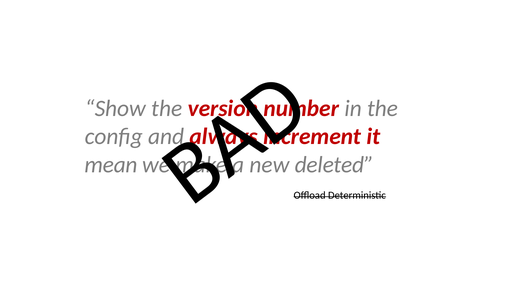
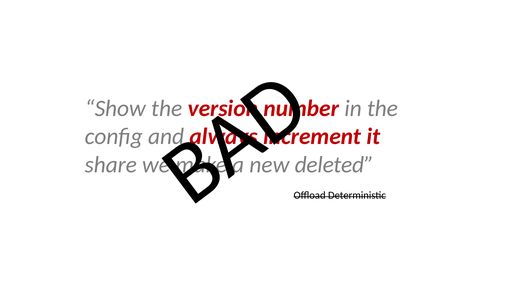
mean: mean -> share (111, 164)
